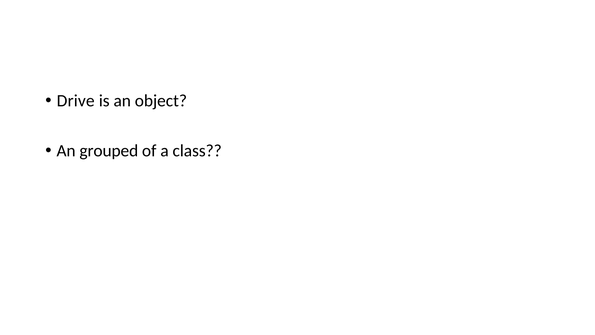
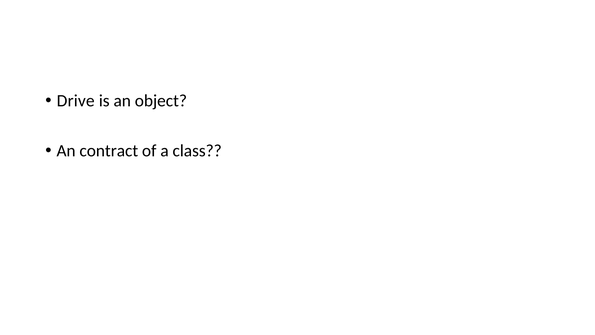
grouped: grouped -> contract (109, 150)
